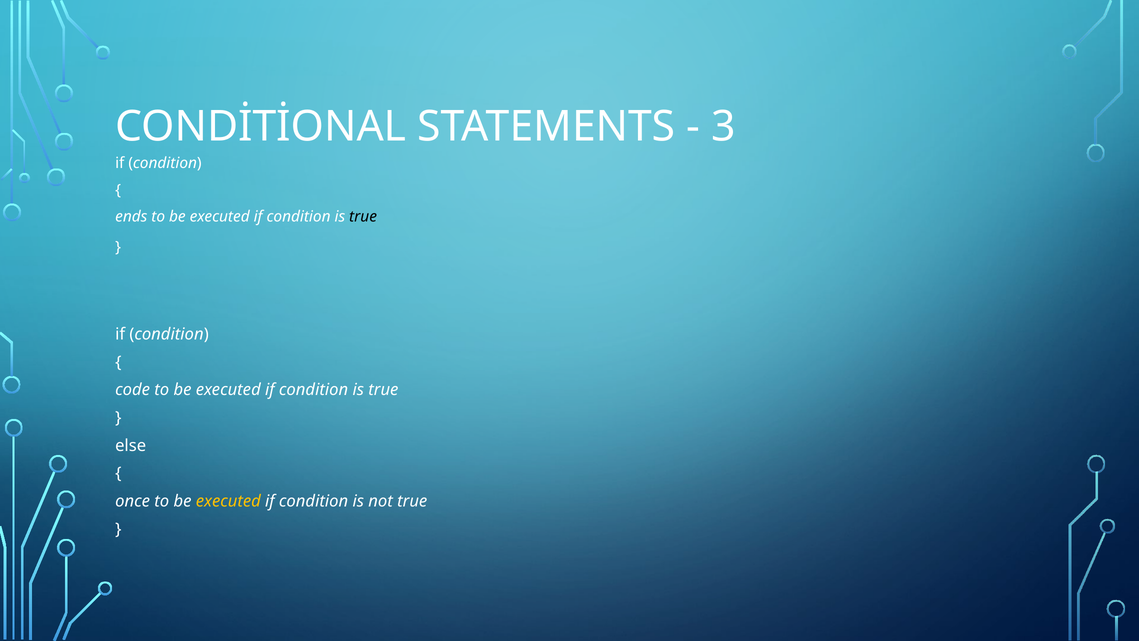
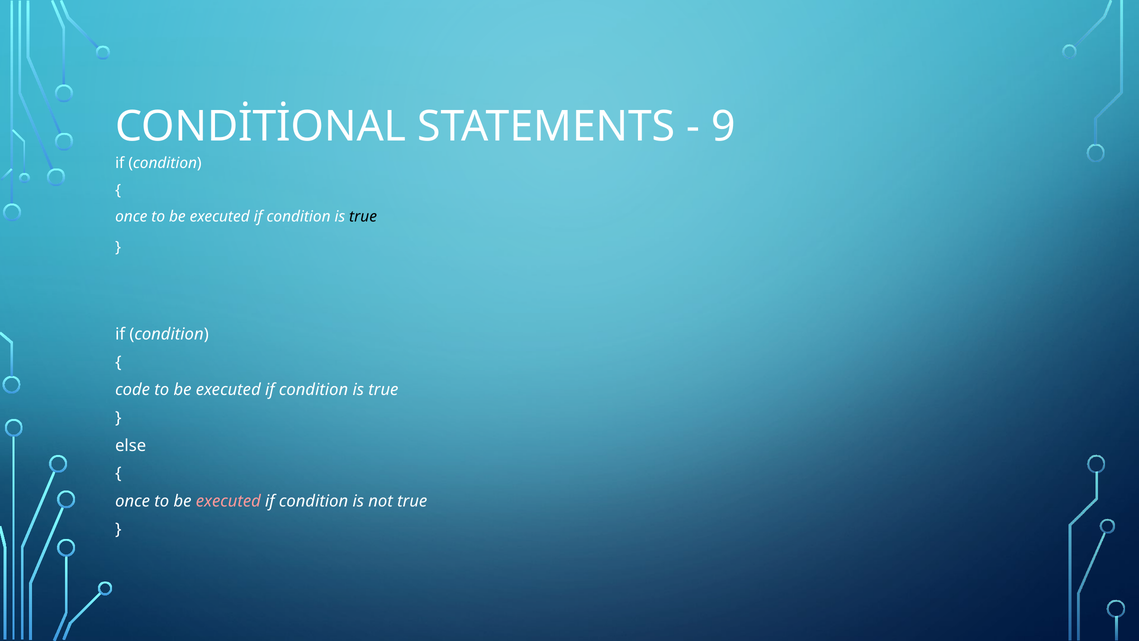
3: 3 -> 9 (724, 127)
ends: ends -> once (131, 217)
executed colour: yellow -> pink (228, 501)
